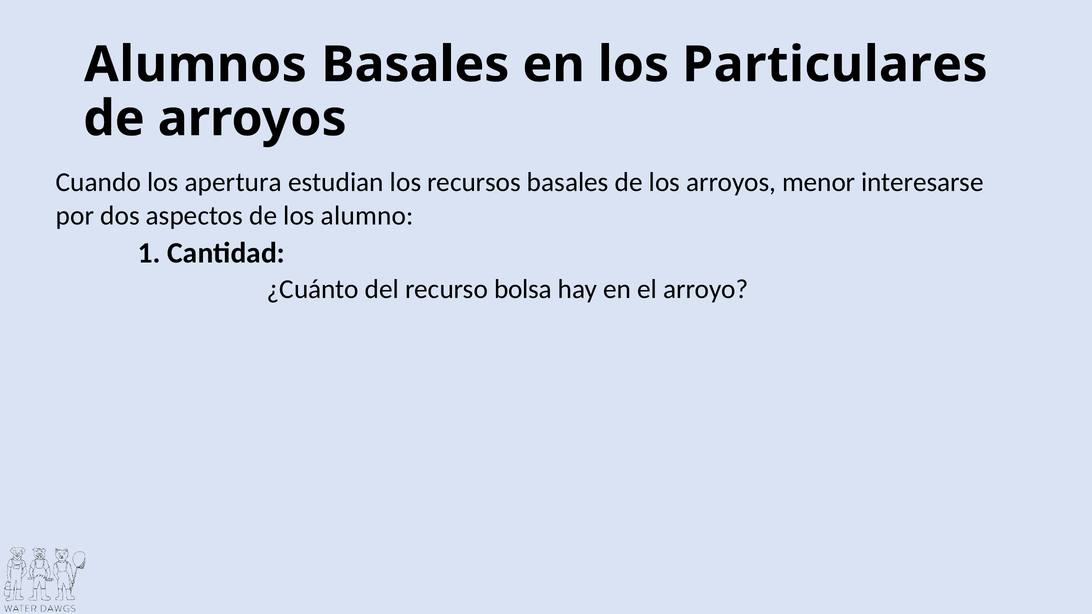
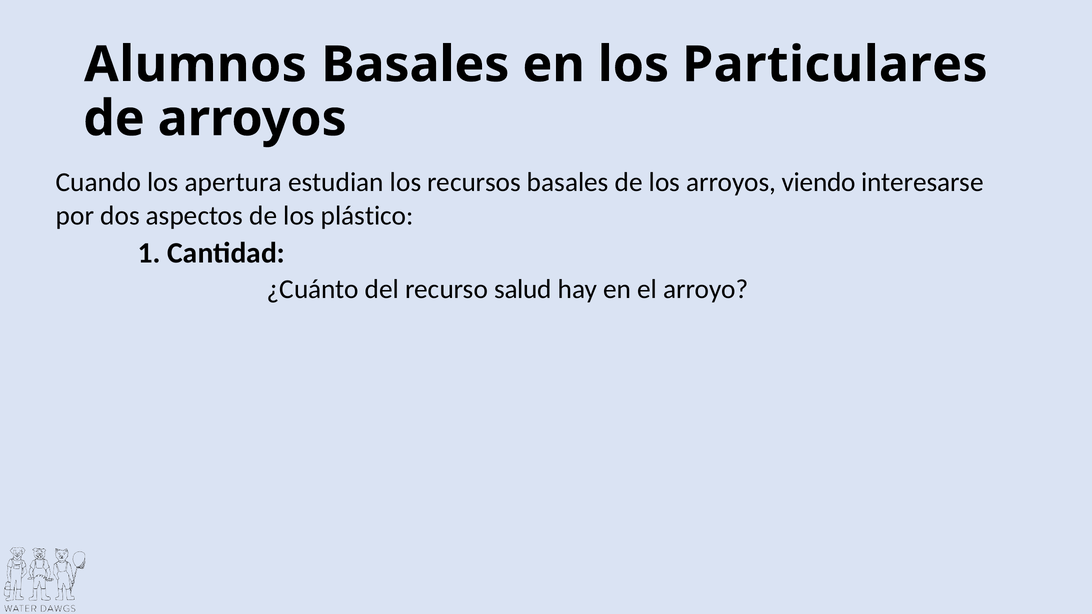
menor: menor -> viendo (819, 182)
alumno: alumno -> plástico (367, 216)
bolsa: bolsa -> salud (523, 289)
